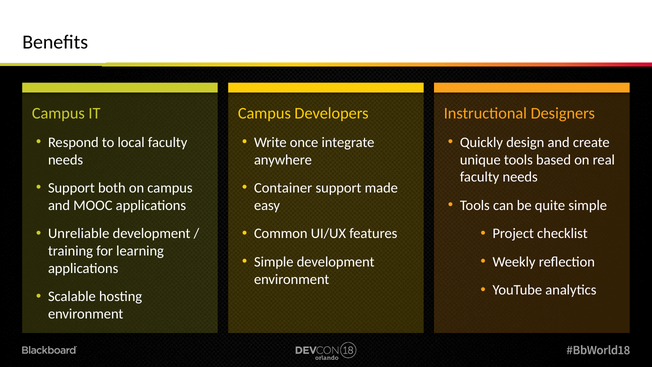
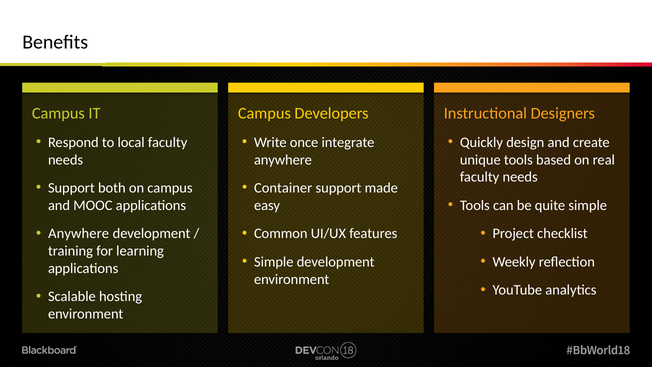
Unreliable: Unreliable -> Anywhere (79, 234)
